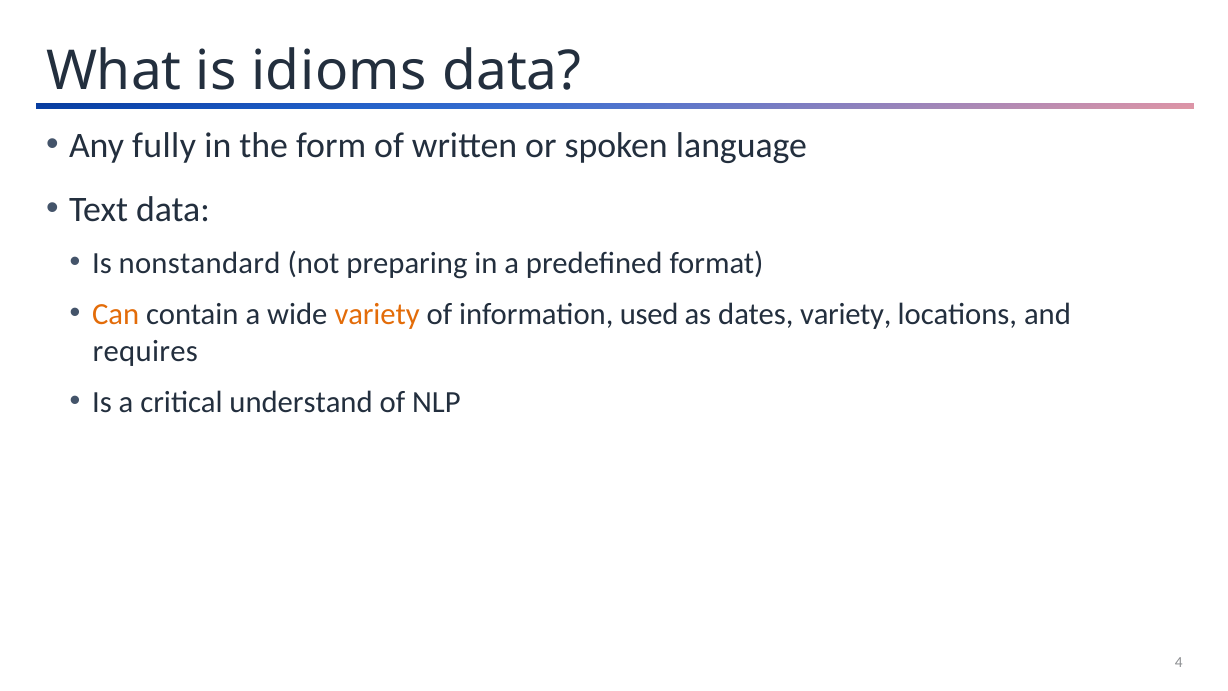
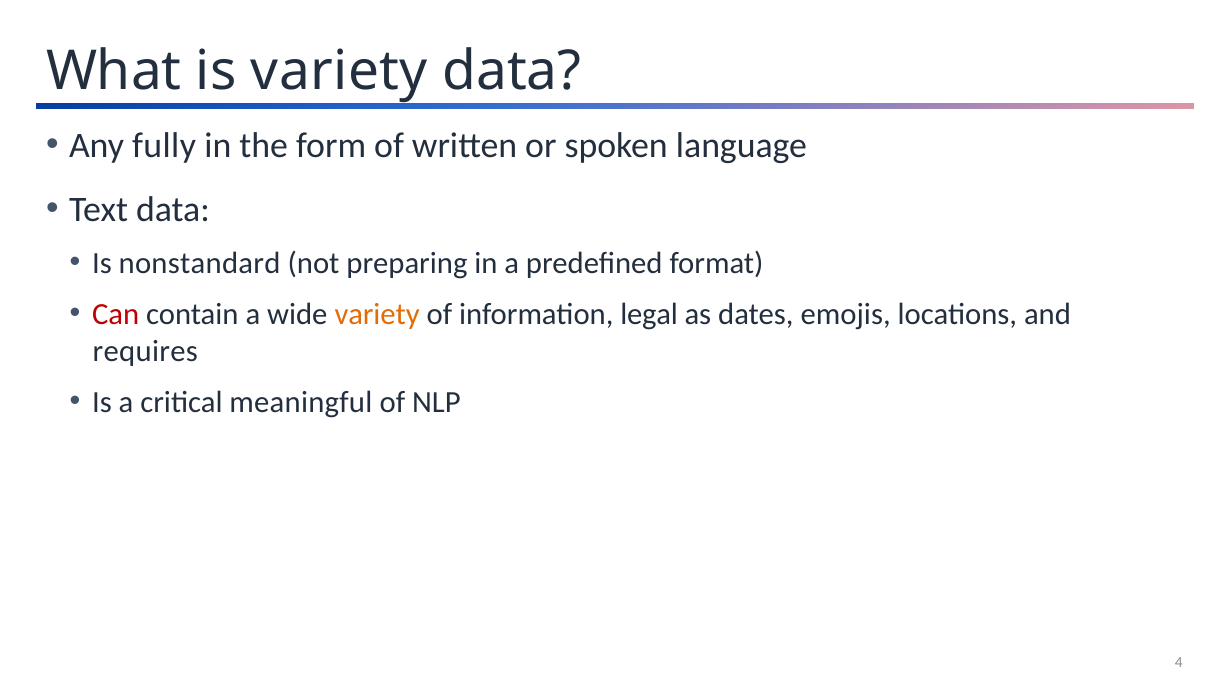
is idioms: idioms -> variety (339, 72)
Can colour: orange -> red (116, 314)
used: used -> legal (649, 314)
dates variety: variety -> emojis (846, 314)
understand: understand -> meaningful (301, 402)
